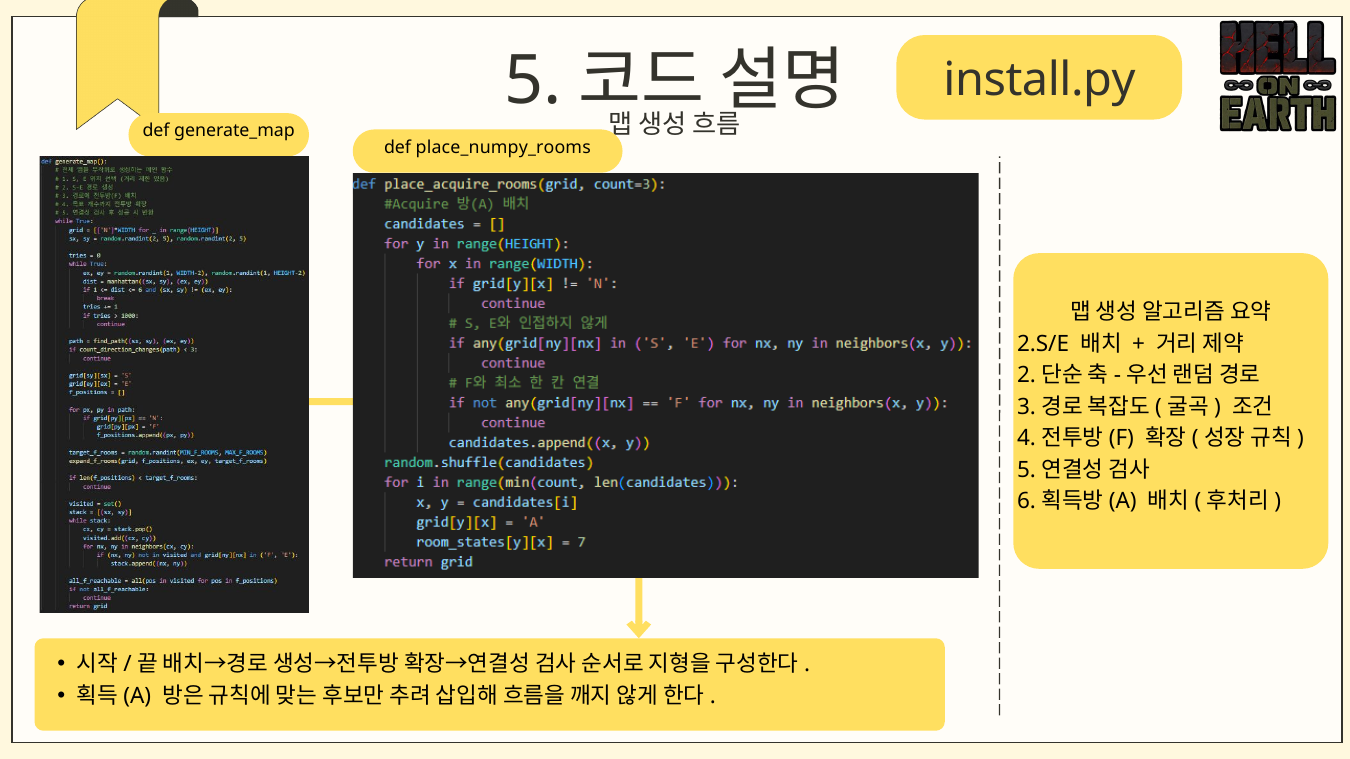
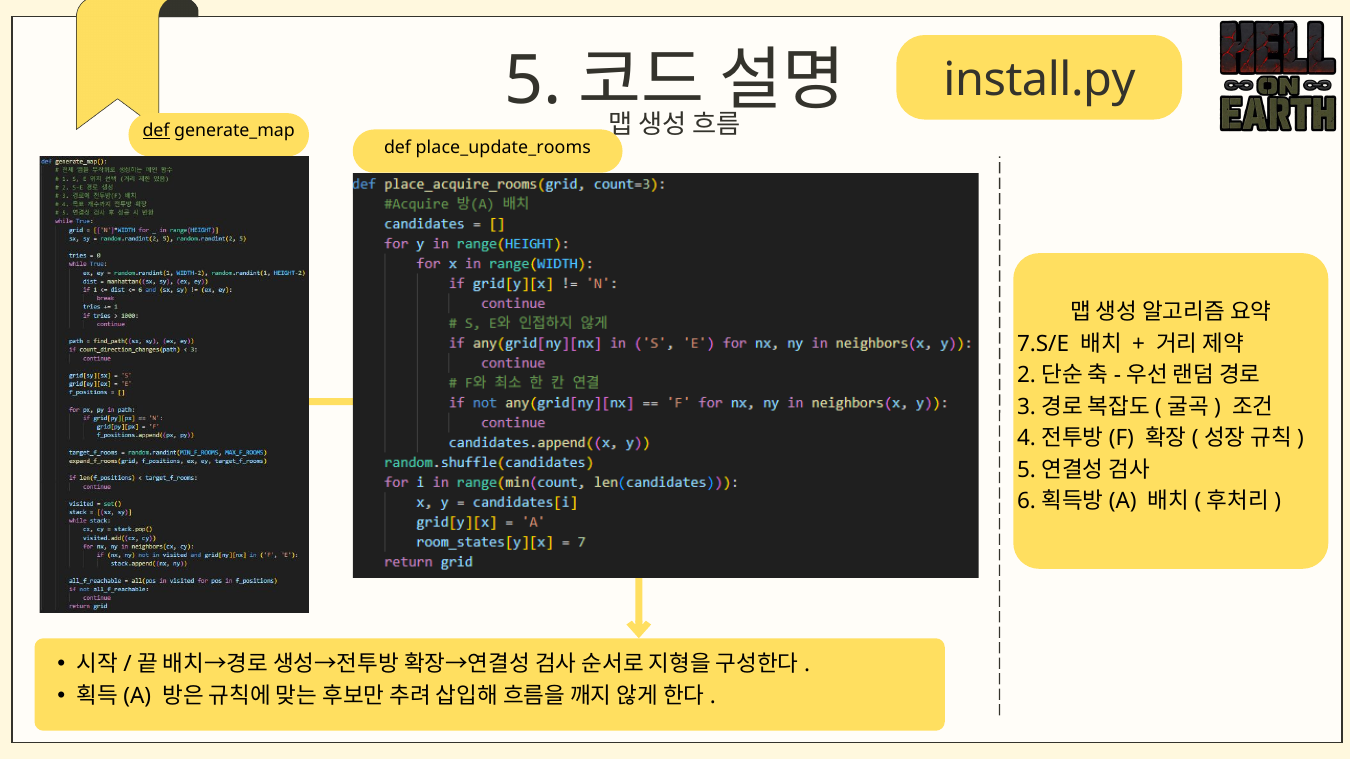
def underline: none -> present (156, 131)
place_numpy_rooms: place_numpy_rooms -> place_update_rooms (503, 147)
2.S/E: 2.S/E -> 7.S/E (1043, 344)
